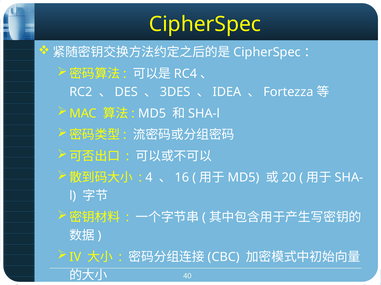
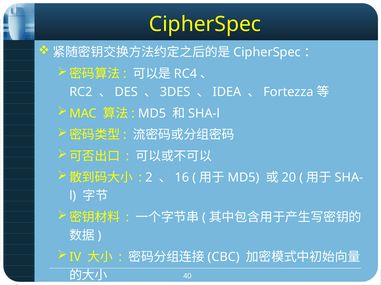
4: 4 -> 2 (149, 178)
